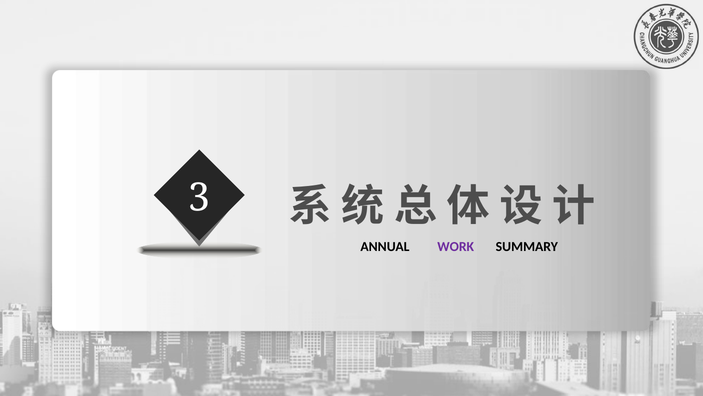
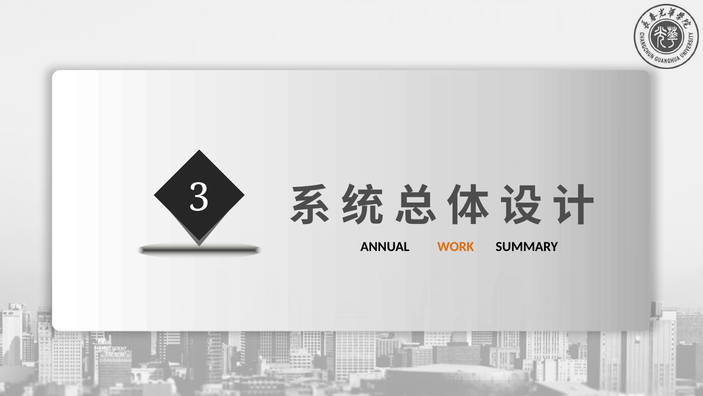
WORK colour: purple -> orange (456, 246)
